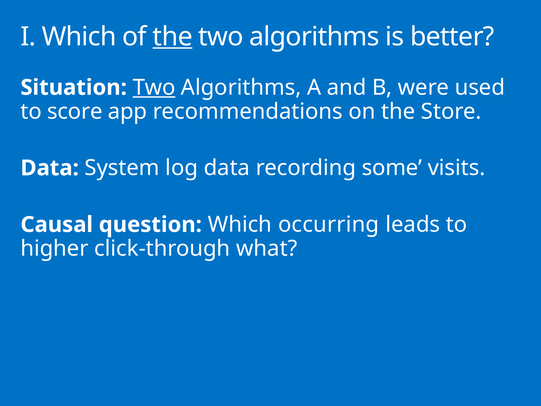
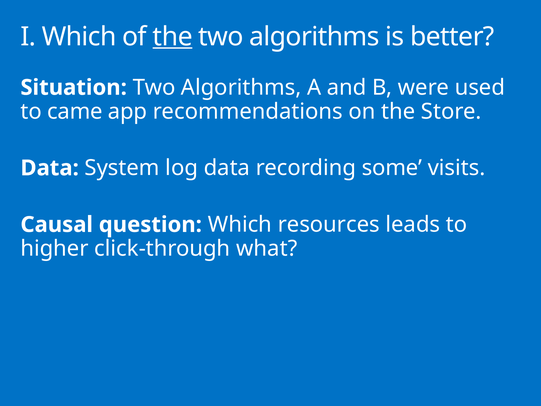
Two underline: present -> none (154, 87)
score: score -> came (75, 111)
occurring: occurring -> resources (329, 225)
